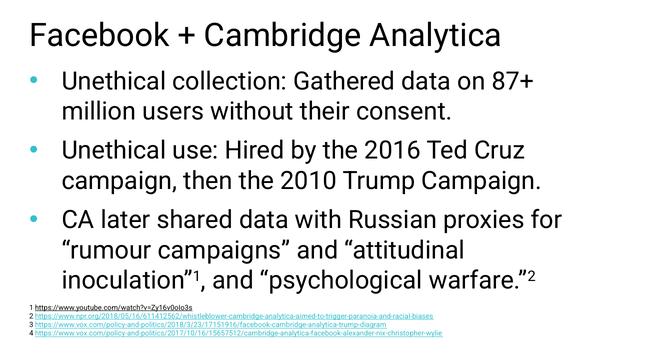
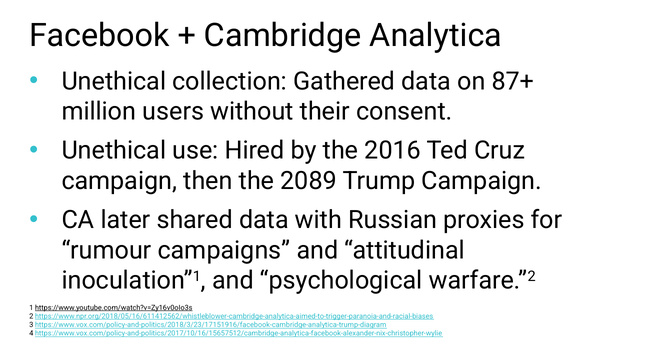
2010: 2010 -> 2089 (309, 181)
